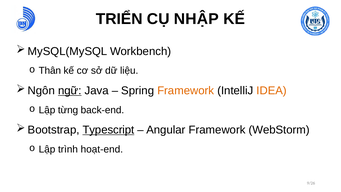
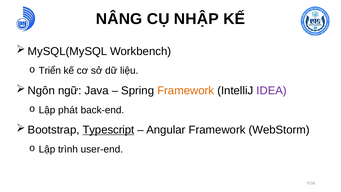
TRIỂN: TRIỂN -> NÂNG (119, 19)
Thân: Thân -> Triển (50, 71)
ngữ underline: present -> none (70, 91)
IDEA colour: orange -> purple (272, 91)
từng: từng -> phát (68, 110)
hoạt-end: hoạt-end -> user-end (102, 149)
